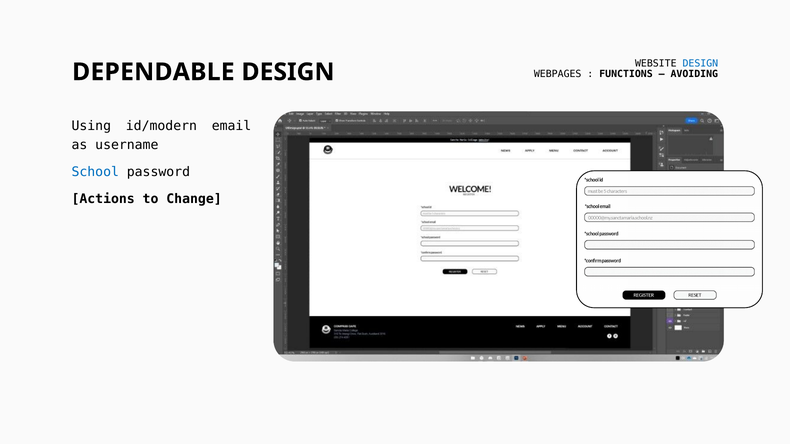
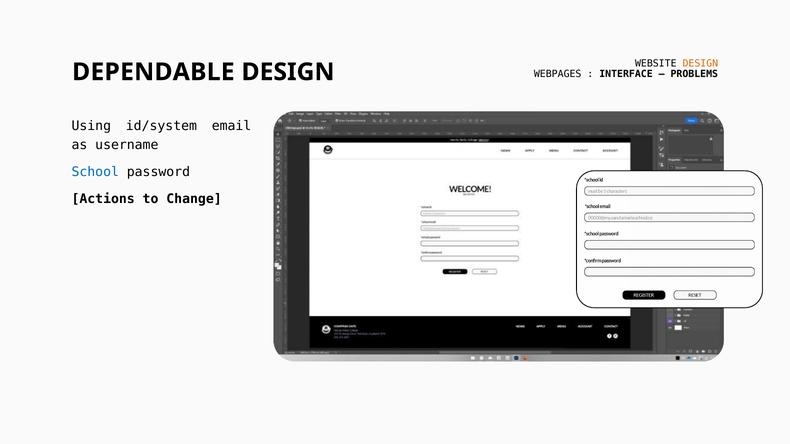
DESIGN colour: blue -> orange (700, 63)
FUNCTIONS: FUNCTIONS -> INTERFACE (626, 74)
AVOIDING: AVOIDING -> PROBLEMS (694, 74)
id/modern: id/modern -> id/system (161, 126)
